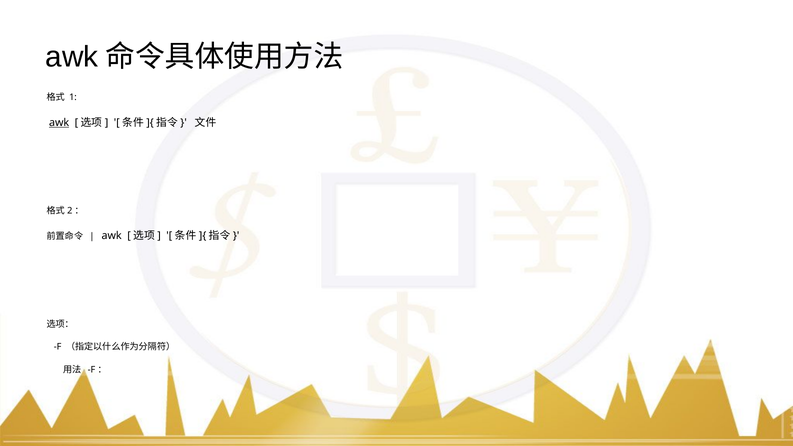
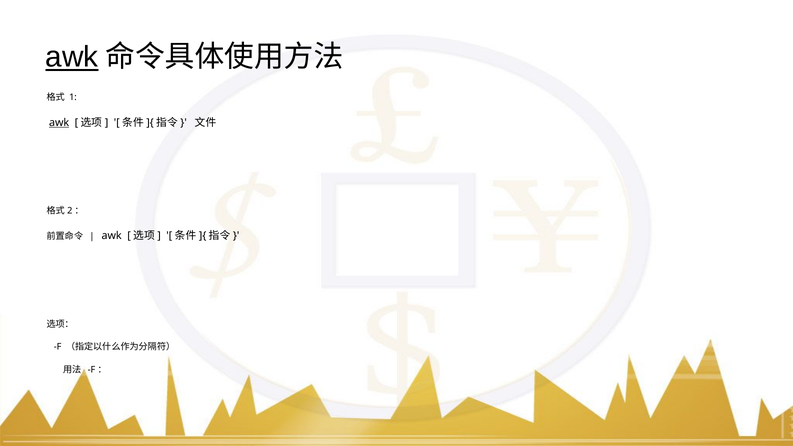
awk underline: none -> present (72, 57)
